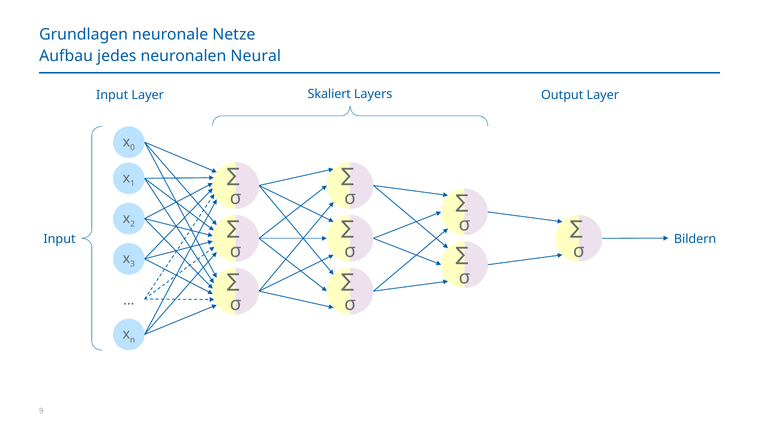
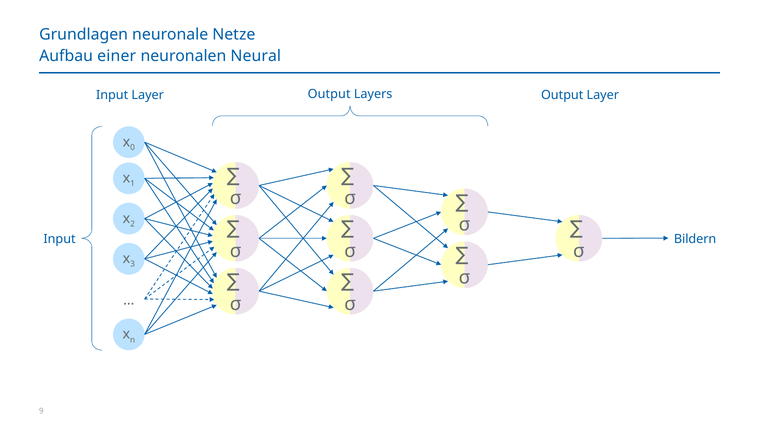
jedes: jedes -> einer (117, 56)
Skaliert: Skaliert -> Output (329, 94)
